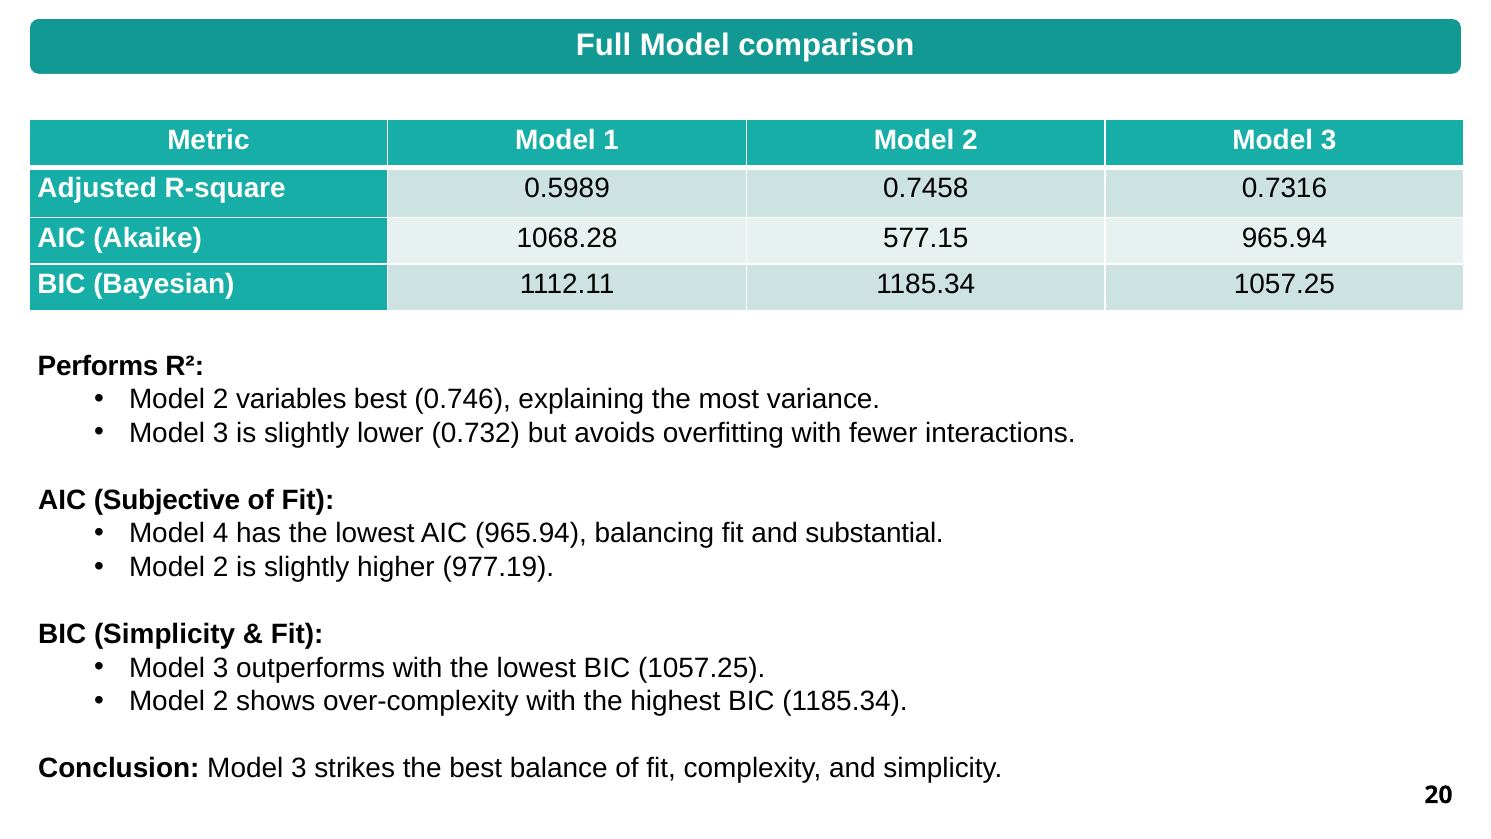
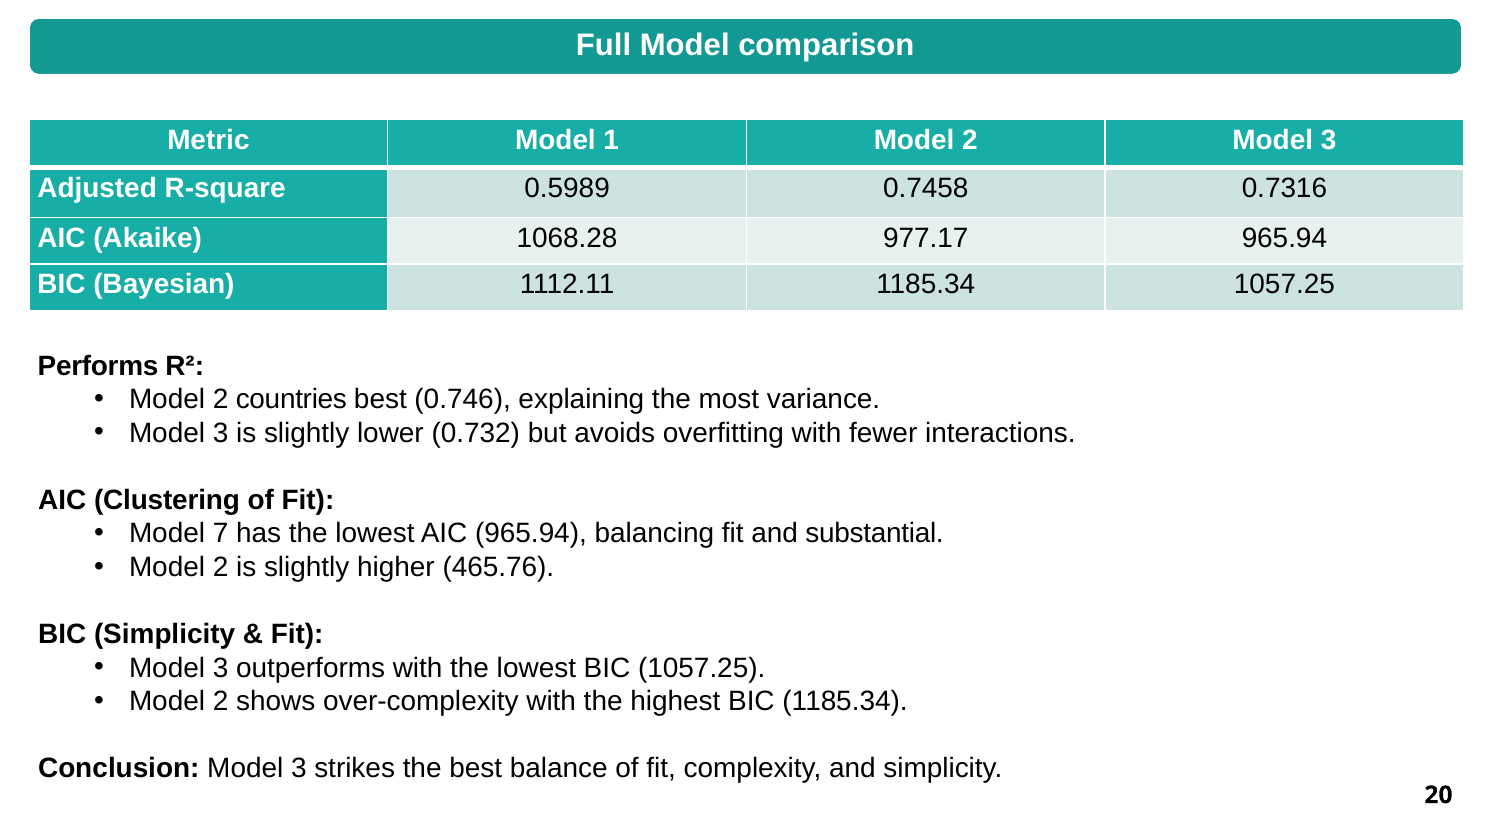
577.15: 577.15 -> 977.17 (926, 238)
variables: variables -> countries (291, 399)
Subjective: Subjective -> Clustering (167, 500)
4: 4 -> 7 (221, 534)
977.19: 977.19 -> 465.76 (498, 567)
